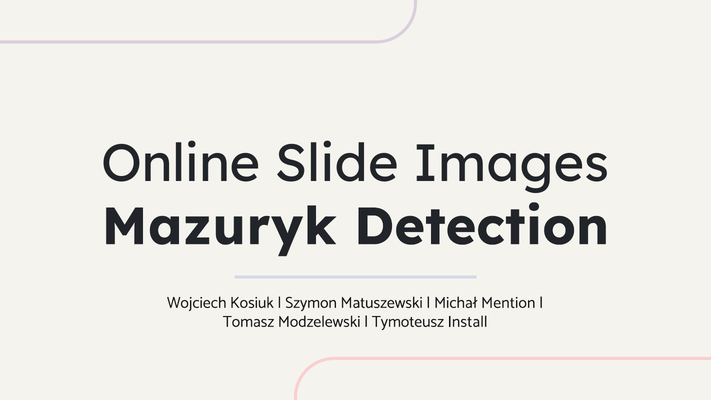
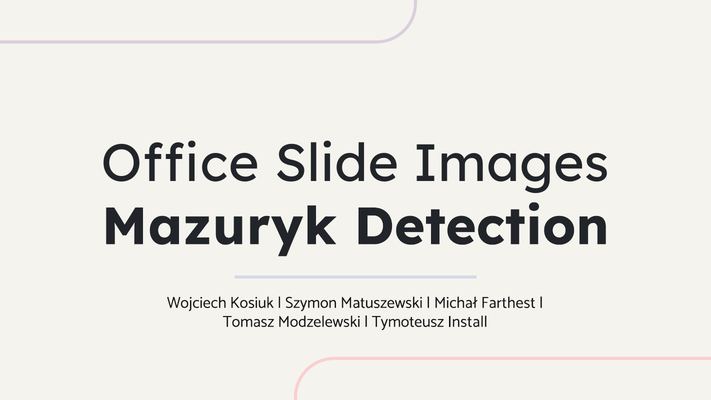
Online: Online -> Office (180, 164)
Mention: Mention -> Farthest (508, 303)
